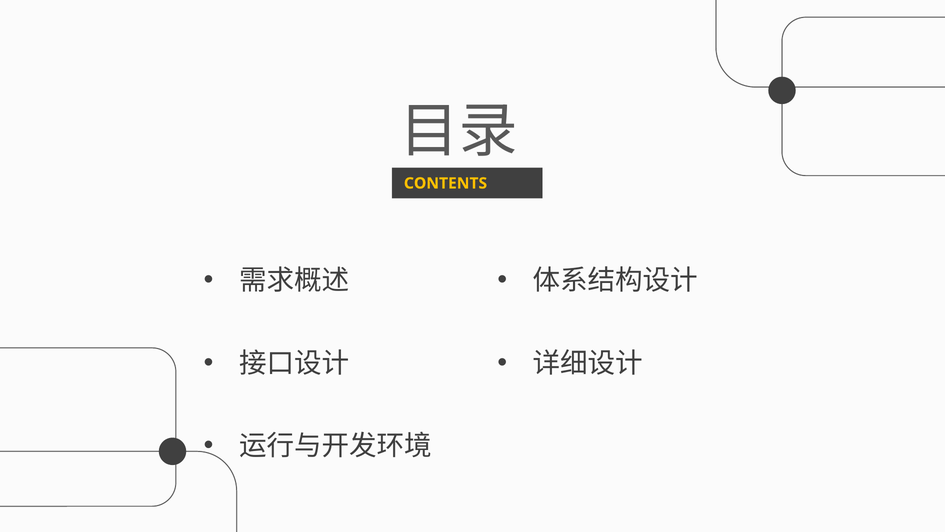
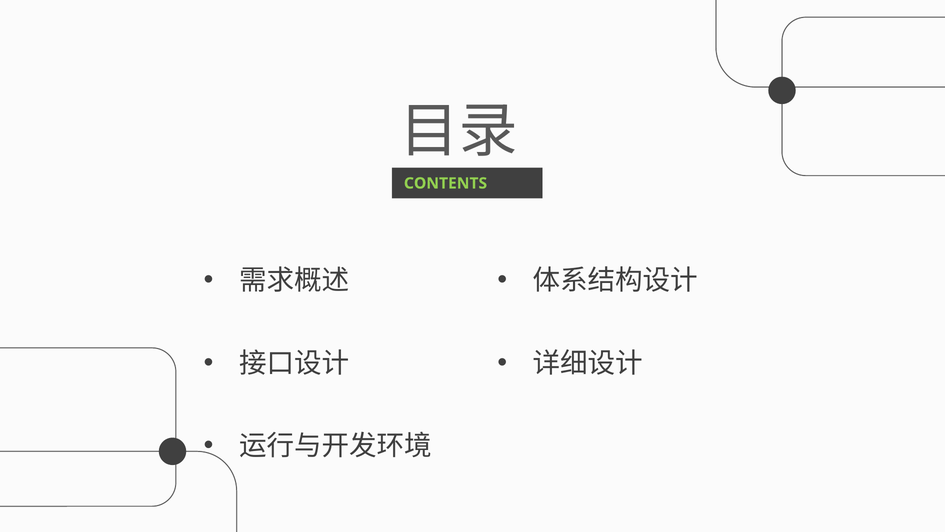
CONTENTS colour: yellow -> light green (445, 183)
